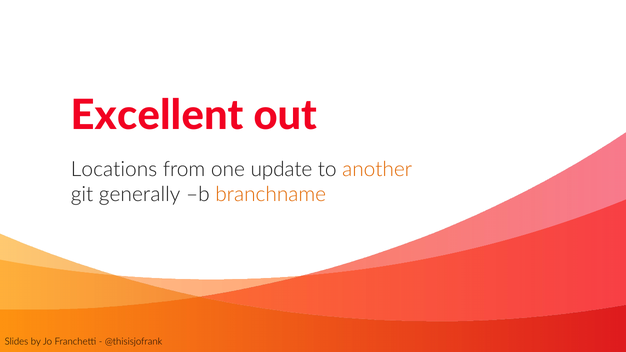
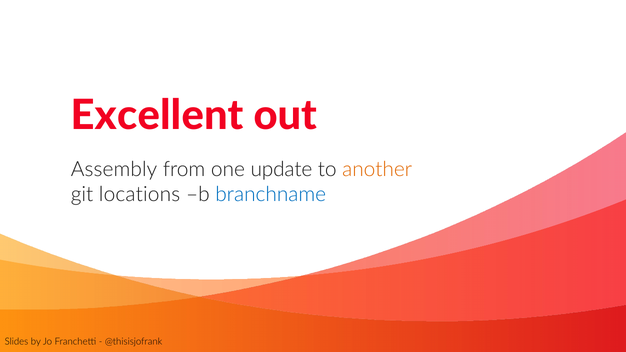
Locations: Locations -> Assembly (114, 170)
generally: generally -> locations (140, 195)
branchname colour: orange -> blue (271, 195)
